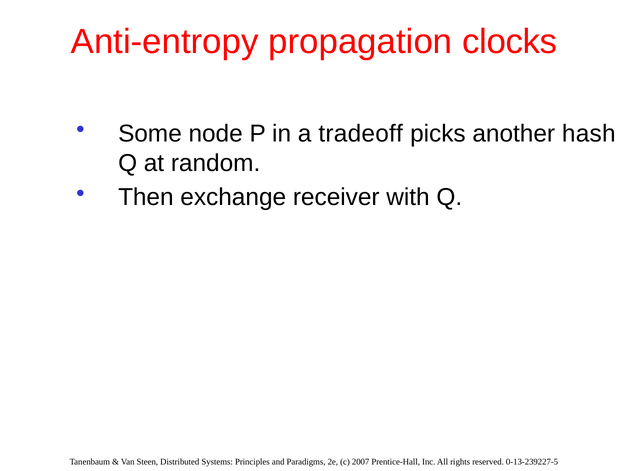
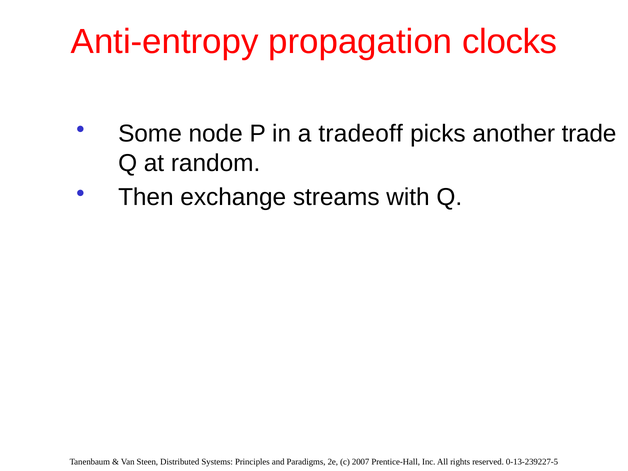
hash: hash -> trade (589, 134)
receiver: receiver -> streams (336, 197)
